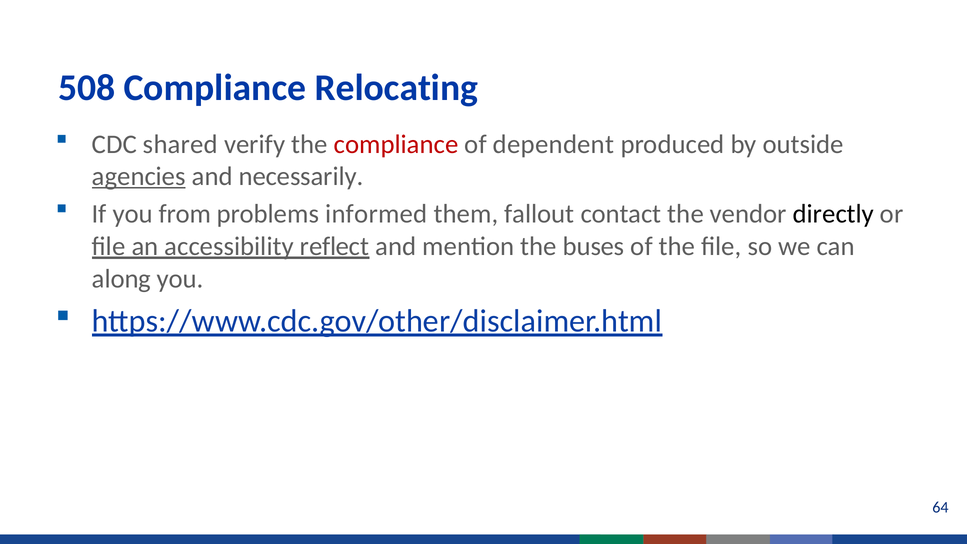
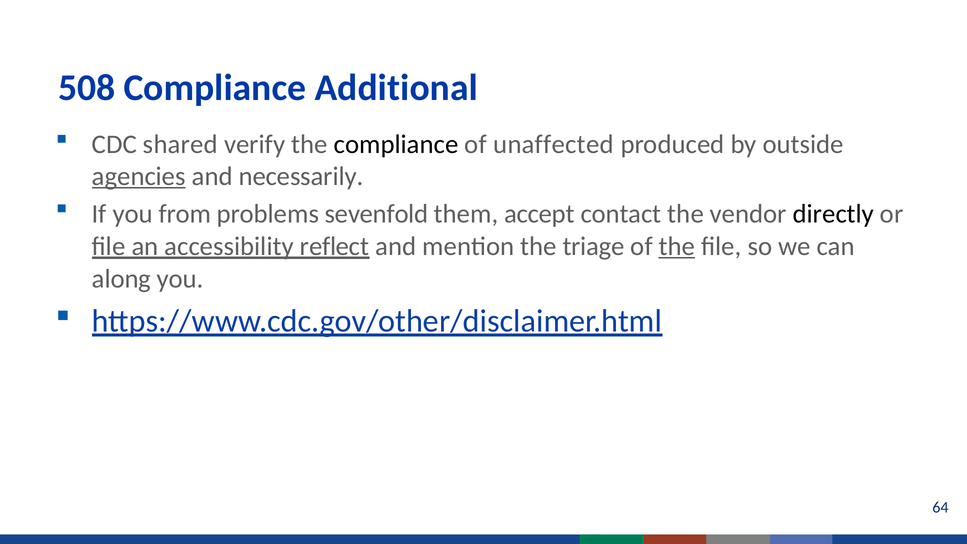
Relocating: Relocating -> Additional (396, 88)
compliance colour: red -> black (396, 144)
dependent: dependent -> unaffected (554, 144)
informed: informed -> sevenfold (377, 214)
fallout: fallout -> accept (539, 214)
buses: buses -> triage (594, 246)
the underline: none -> present (677, 246)
